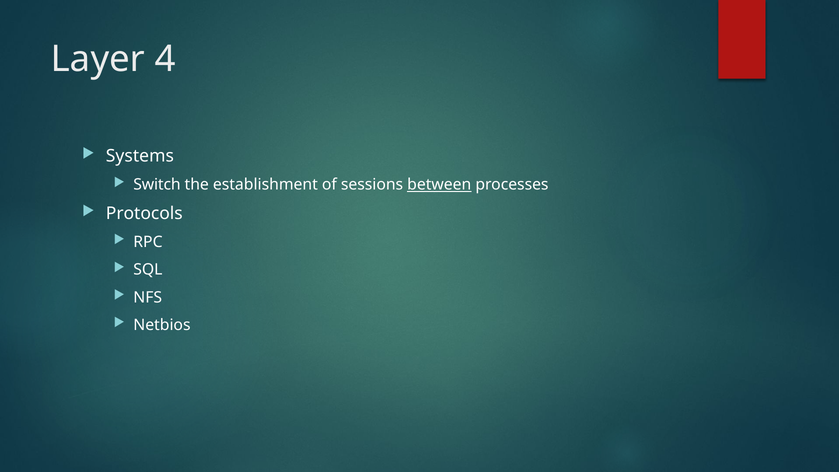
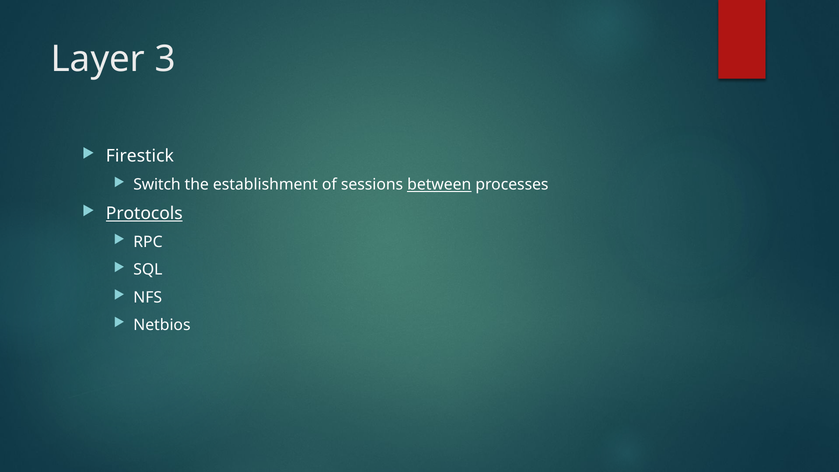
4: 4 -> 3 (165, 59)
Systems: Systems -> Firestick (140, 156)
Protocols underline: none -> present (144, 213)
